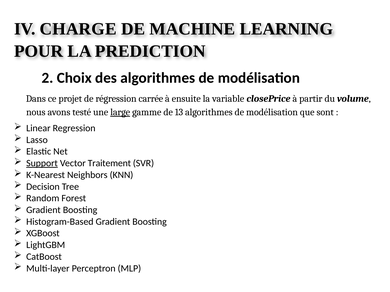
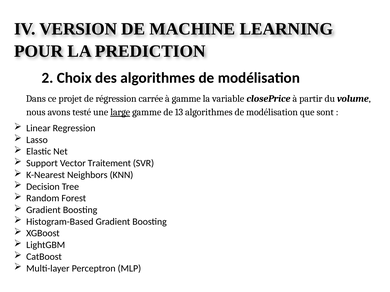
CHARGE: CHARGE -> VERSION (78, 29)
à ensuite: ensuite -> gamme (186, 99)
Support underline: present -> none (42, 163)
